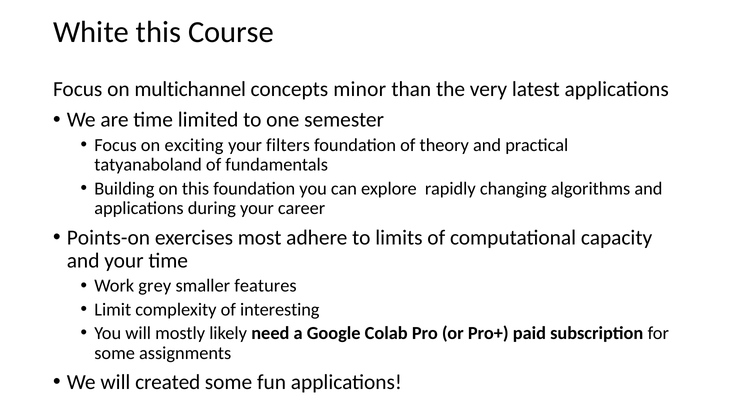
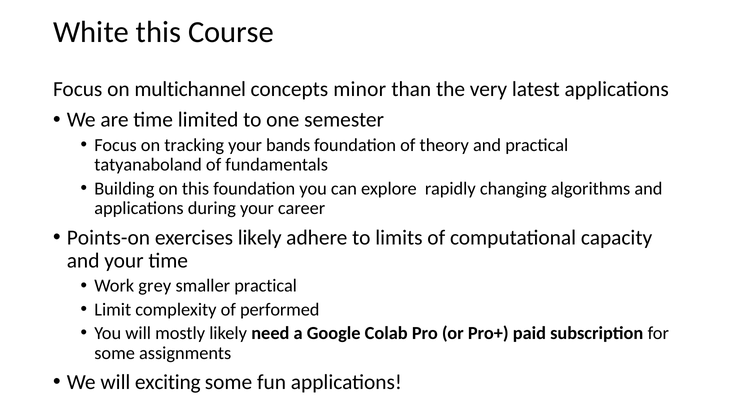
exciting: exciting -> tracking (194, 145)
filters: filters -> bands (288, 145)
exercises most: most -> likely (260, 237)
smaller features: features -> practical (266, 286)
interesting: interesting -> performed (280, 309)
created: created -> exciting (168, 382)
